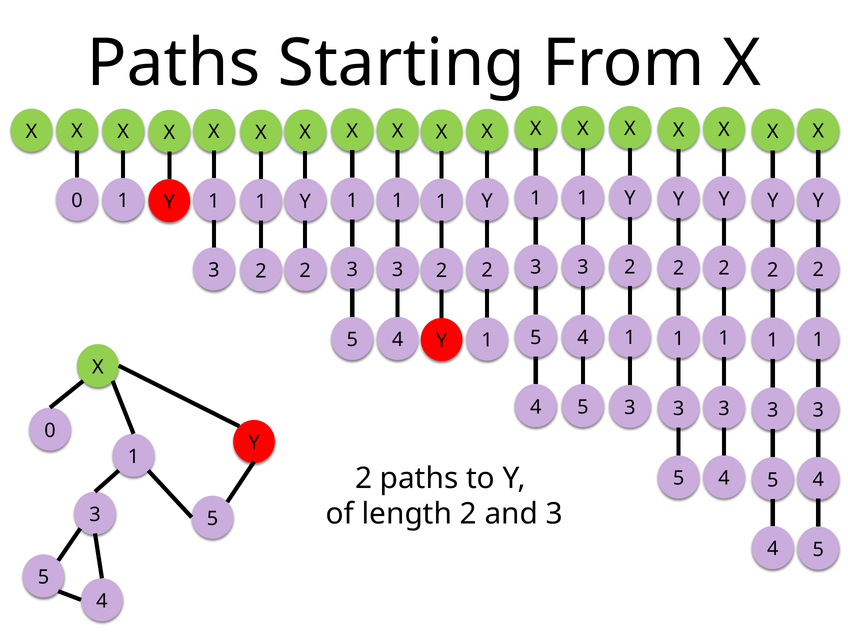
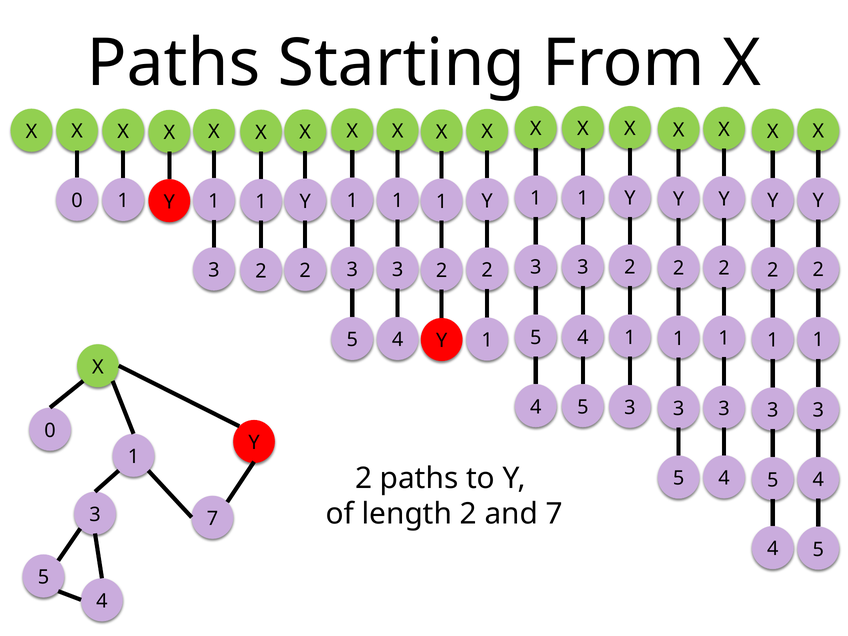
and 3: 3 -> 7 (554, 514)
5: 5 -> 7 (212, 519)
